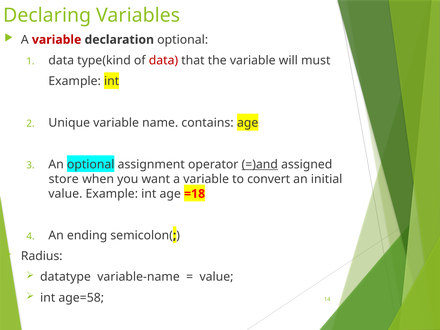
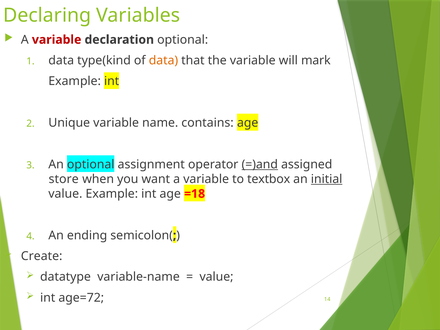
data colour: red -> orange (163, 61)
must: must -> mark (316, 61)
convert: convert -> textbox (269, 179)
initial underline: none -> present (327, 179)
Radius: Radius -> Create (42, 256)
age=58: age=58 -> age=72 (81, 298)
